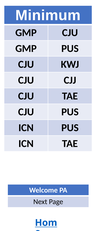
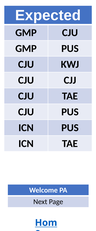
Minimum: Minimum -> Expected (48, 15)
